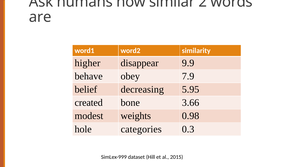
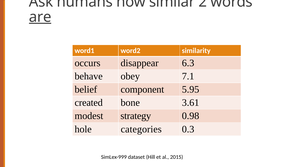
are underline: none -> present (40, 17)
higher: higher -> occurs (88, 63)
9.9: 9.9 -> 6.3 (188, 63)
7.9: 7.9 -> 7.1 (188, 76)
decreasing: decreasing -> component (142, 90)
3.66: 3.66 -> 3.61 (191, 103)
weights: weights -> strategy (136, 116)
